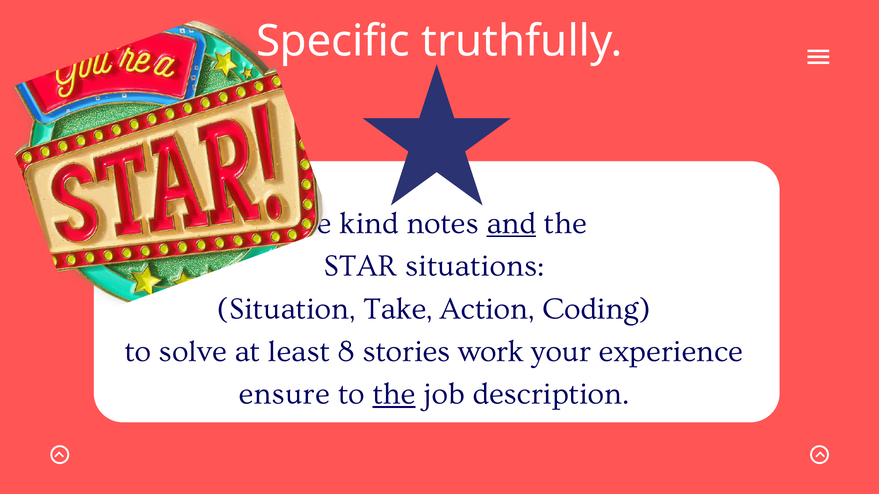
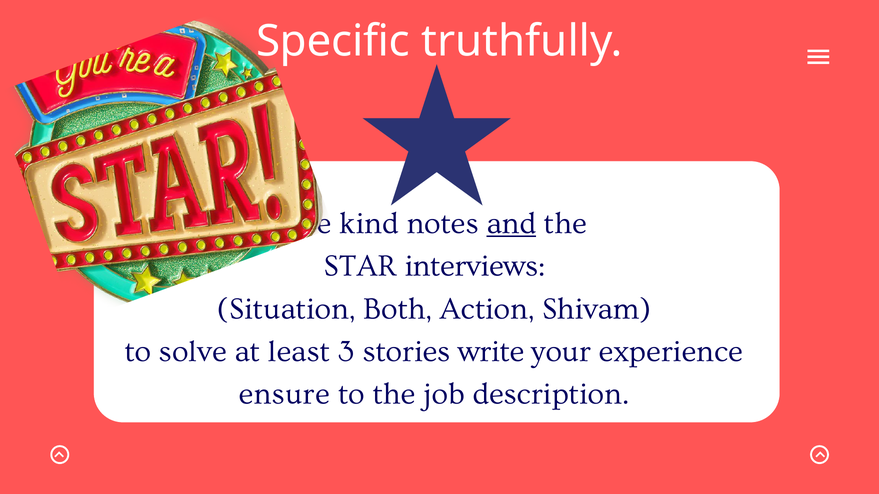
situations: situations -> interviews (475, 266)
Take: Take -> Both (398, 309)
Coding: Coding -> Shivam (597, 309)
8: 8 -> 3 (346, 352)
work: work -> write (491, 352)
the underline: present -> none (394, 394)
